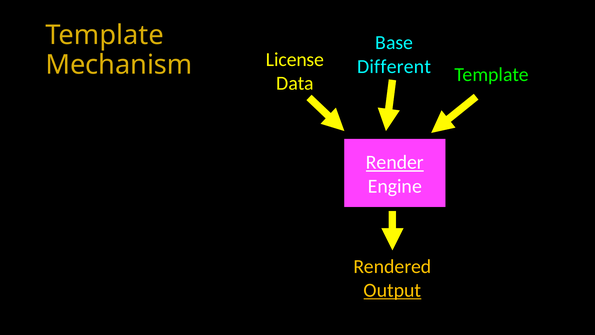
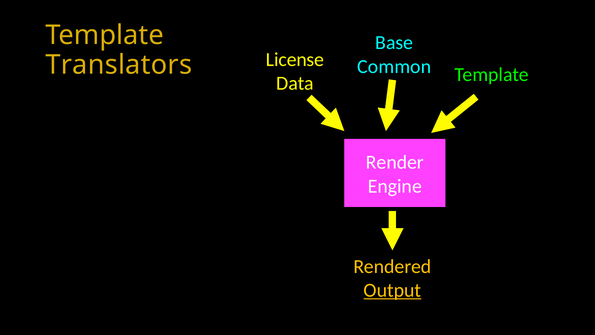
Mechanism: Mechanism -> Translators (119, 65)
Different: Different -> Common (394, 67)
Render underline: present -> none (395, 162)
